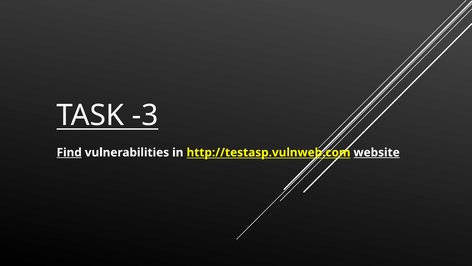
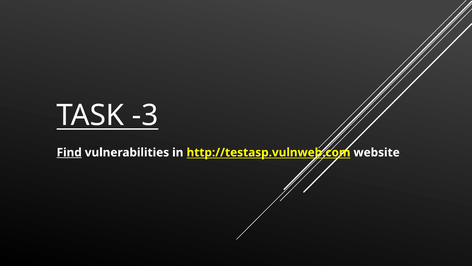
website underline: present -> none (377, 152)
